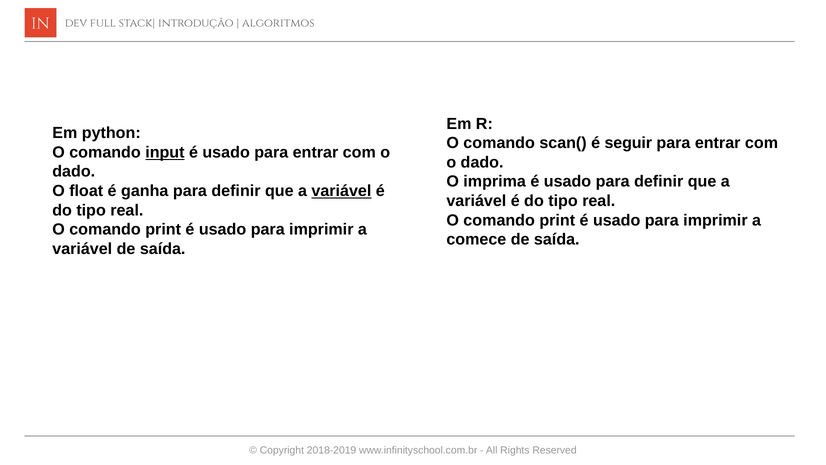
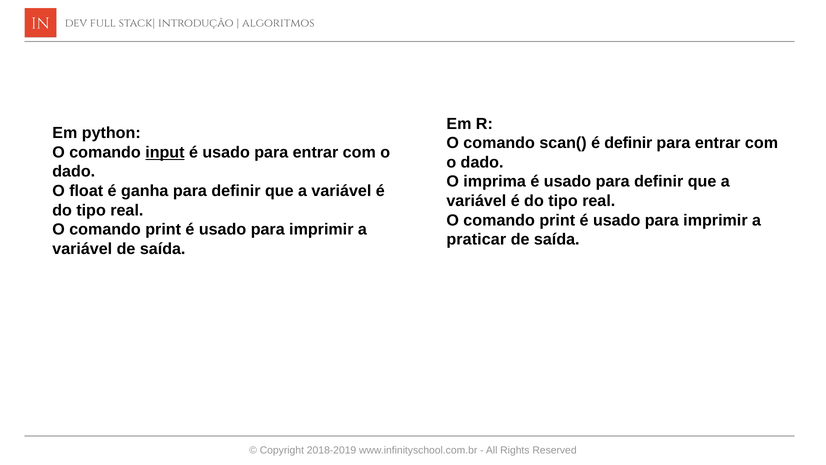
é seguir: seguir -> definir (628, 143)
variável underline: present -> none (341, 191)
comece: comece -> praticar (476, 239)
